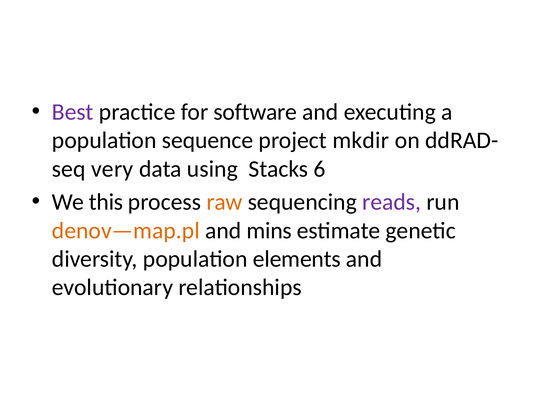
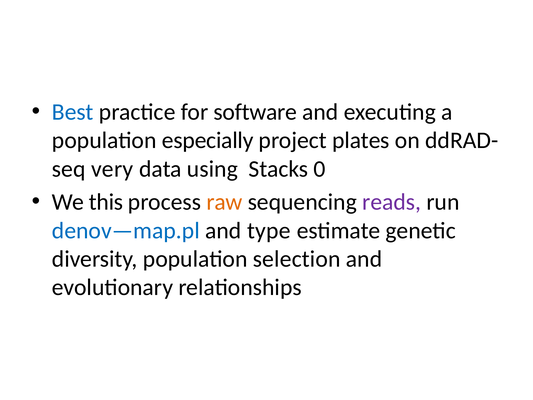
Best colour: purple -> blue (73, 112)
sequence: sequence -> especially (208, 140)
mkdir: mkdir -> plates (361, 140)
6: 6 -> 0 (320, 169)
denov—map.pl colour: orange -> blue (126, 230)
mins: mins -> type (269, 230)
elements: elements -> selection (297, 259)
